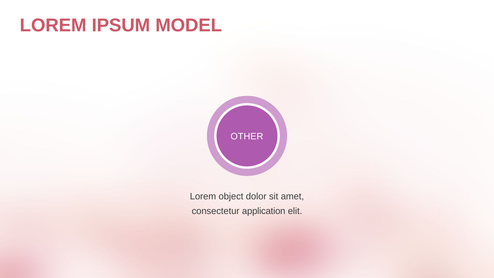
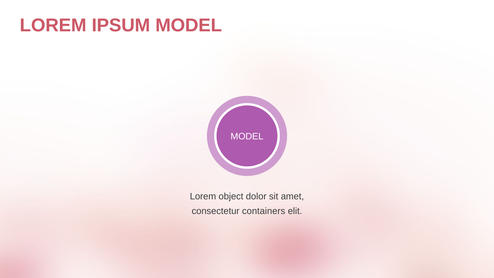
OTHER: OTHER -> MODEL (247, 136)
application: application -> containers (264, 211)
